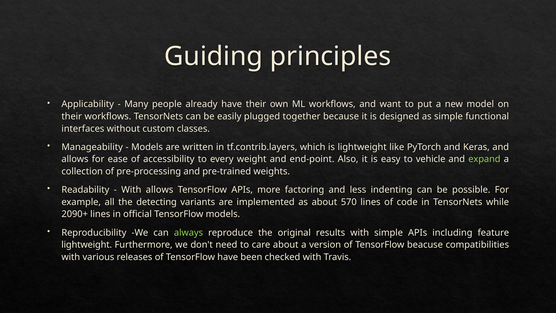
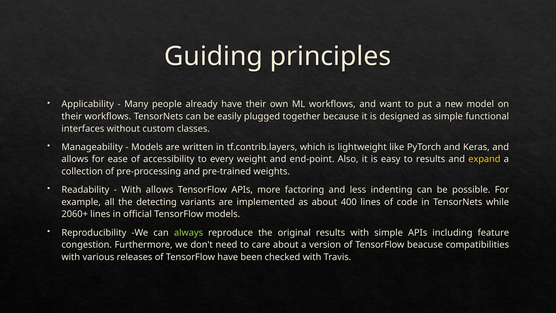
to vehicle: vehicle -> results (431, 159)
expand colour: light green -> yellow (484, 159)
570: 570 -> 400 (349, 202)
2090+: 2090+ -> 2060+ (75, 214)
lightweight: lightweight -> congestion (87, 245)
